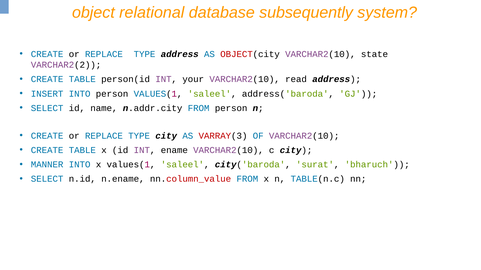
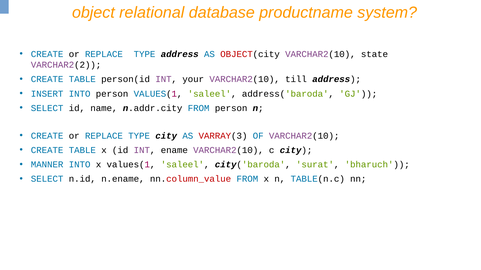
subsequently: subsequently -> productname (306, 13)
read: read -> till (296, 80)
